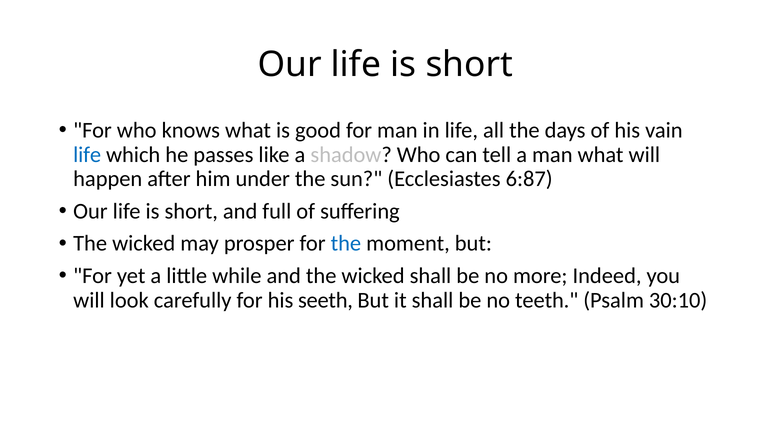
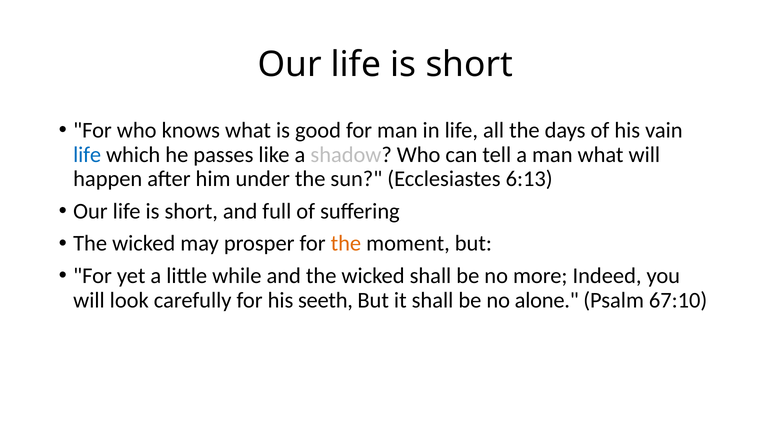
6:87: 6:87 -> 6:13 (529, 179)
the colour: blue -> orange (346, 243)
teeth: teeth -> alone (547, 300)
30:10: 30:10 -> 67:10 (678, 300)
